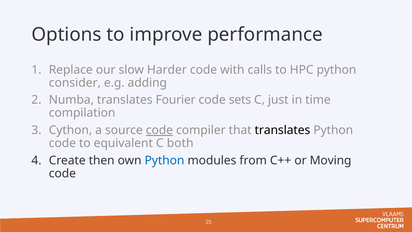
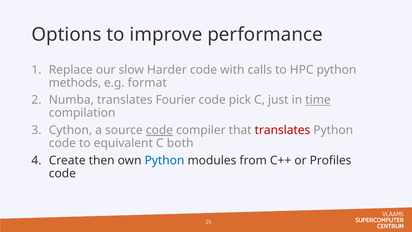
consider: consider -> methods (75, 83)
adding: adding -> format (147, 83)
sets: sets -> pick (240, 100)
time underline: none -> present (318, 100)
translates colour: black -> red (282, 130)
Moving: Moving -> Profiles (331, 160)
